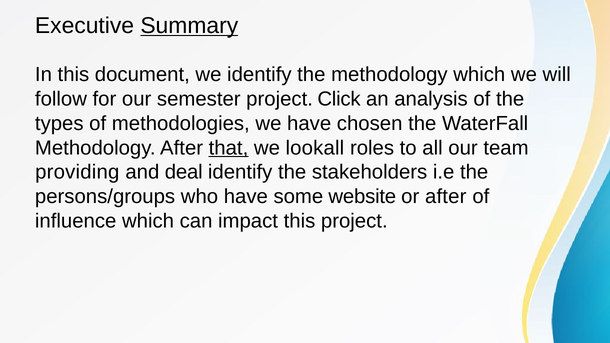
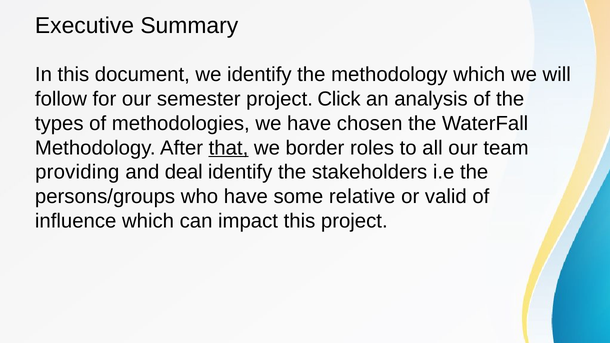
Summary underline: present -> none (189, 26)
lookall: lookall -> border (315, 148)
website: website -> relative (362, 197)
or after: after -> valid (446, 197)
